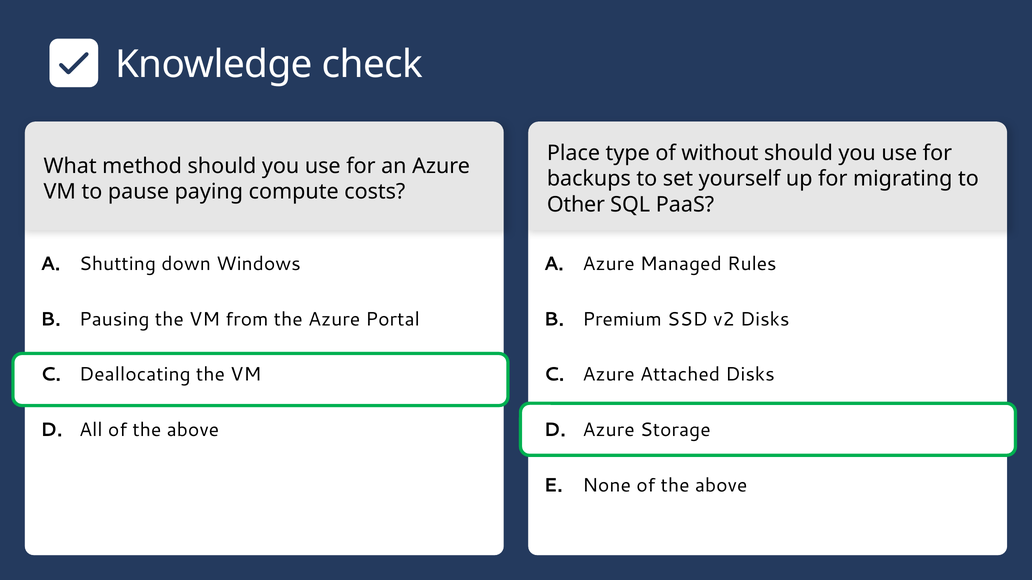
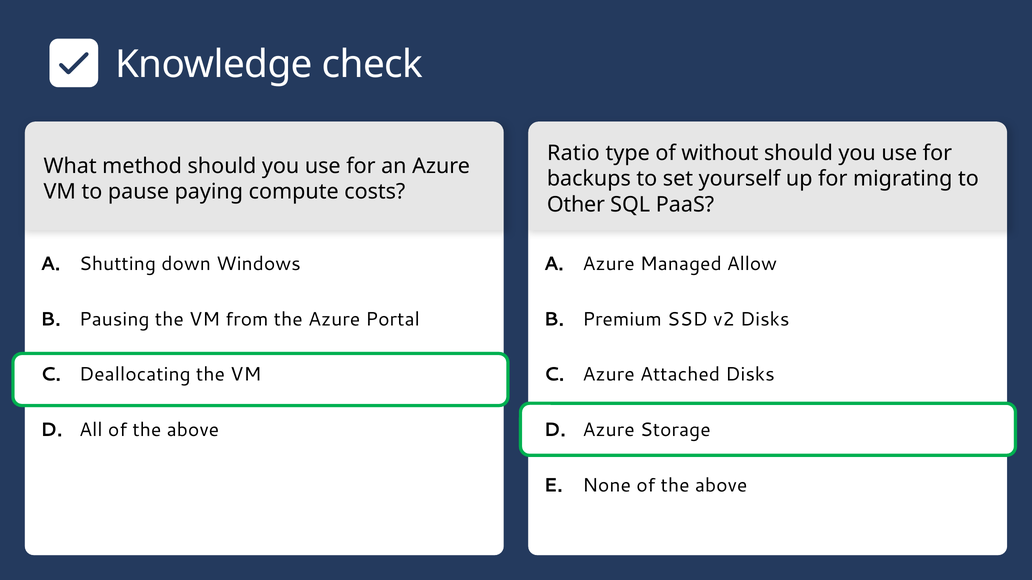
Place: Place -> Ratio (573, 153)
Rules: Rules -> Allow (752, 264)
